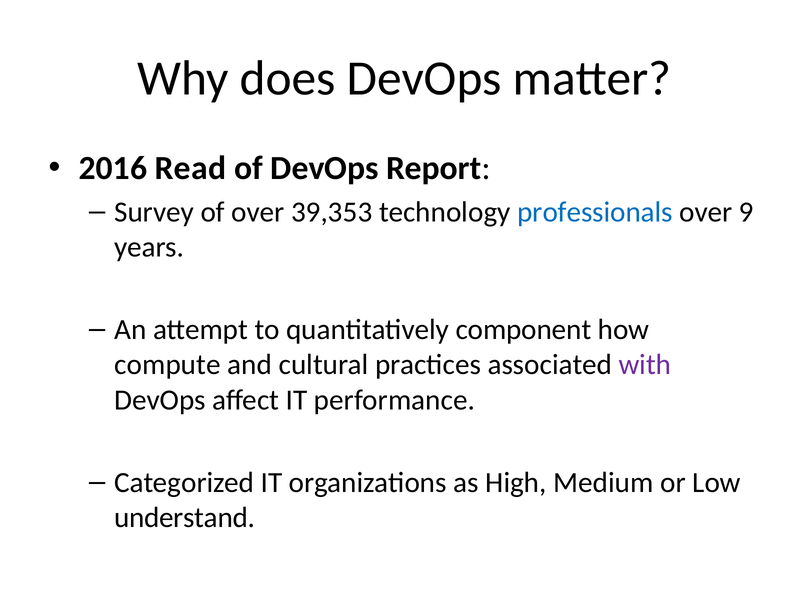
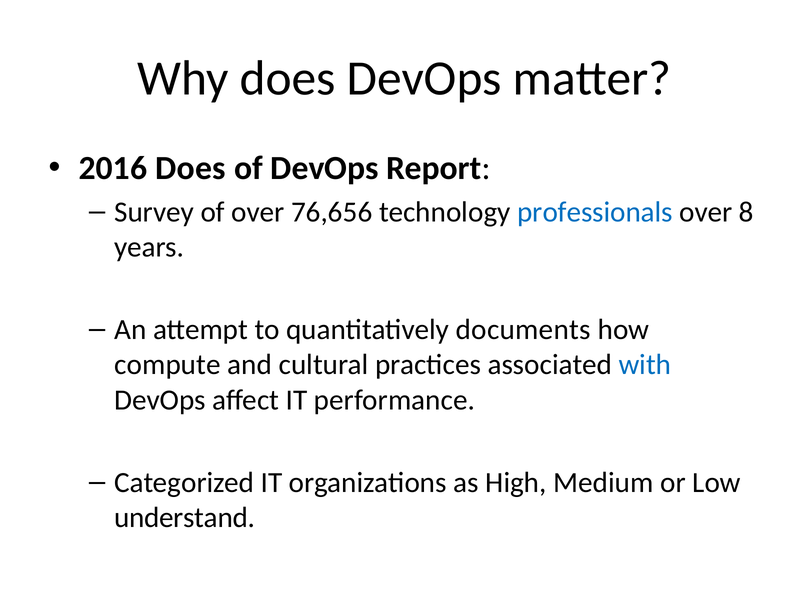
2016 Read: Read -> Does (190, 168)
39,353: 39,353 -> 76,656 (332, 212)
9: 9 -> 8 (746, 212)
component: component -> documents (523, 330)
with colour: purple -> blue (645, 365)
